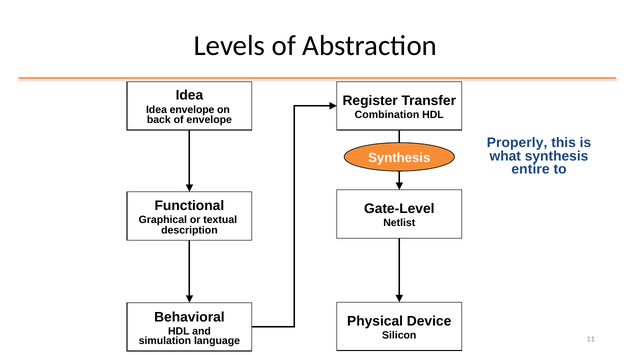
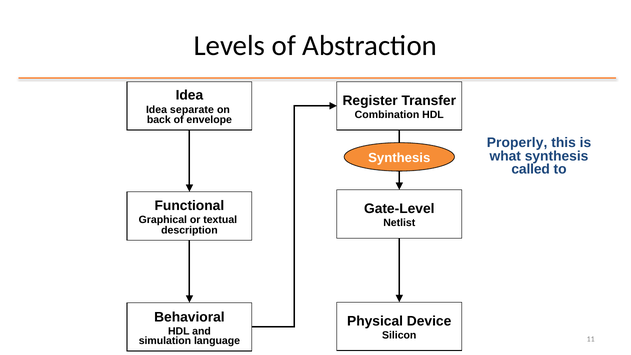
Idea envelope: envelope -> separate (192, 110)
entire: entire -> called (531, 169)
